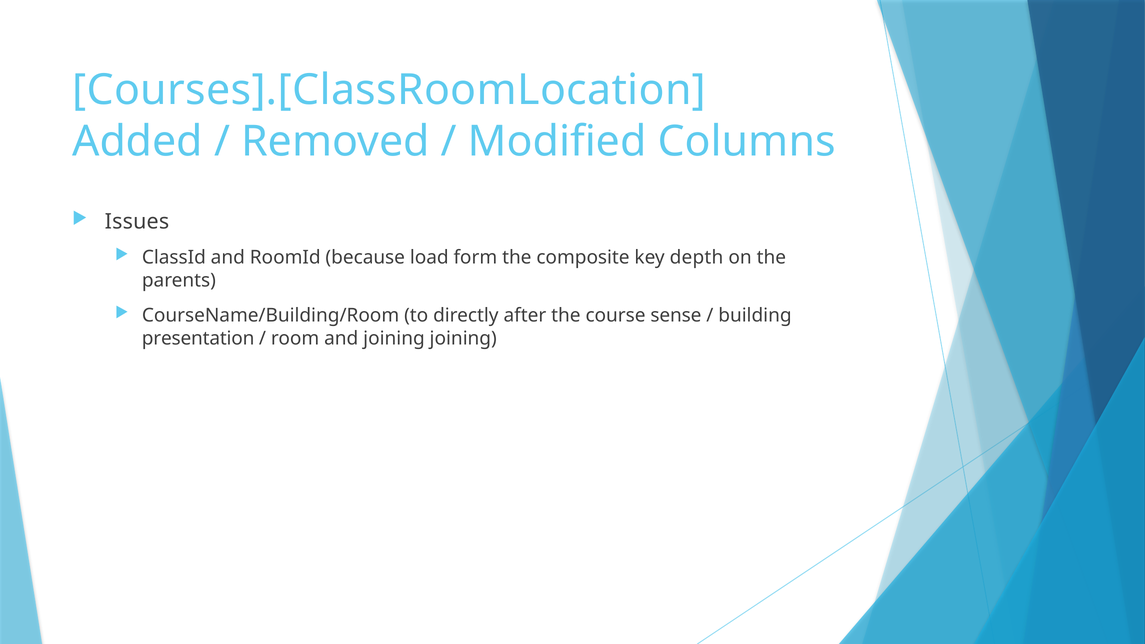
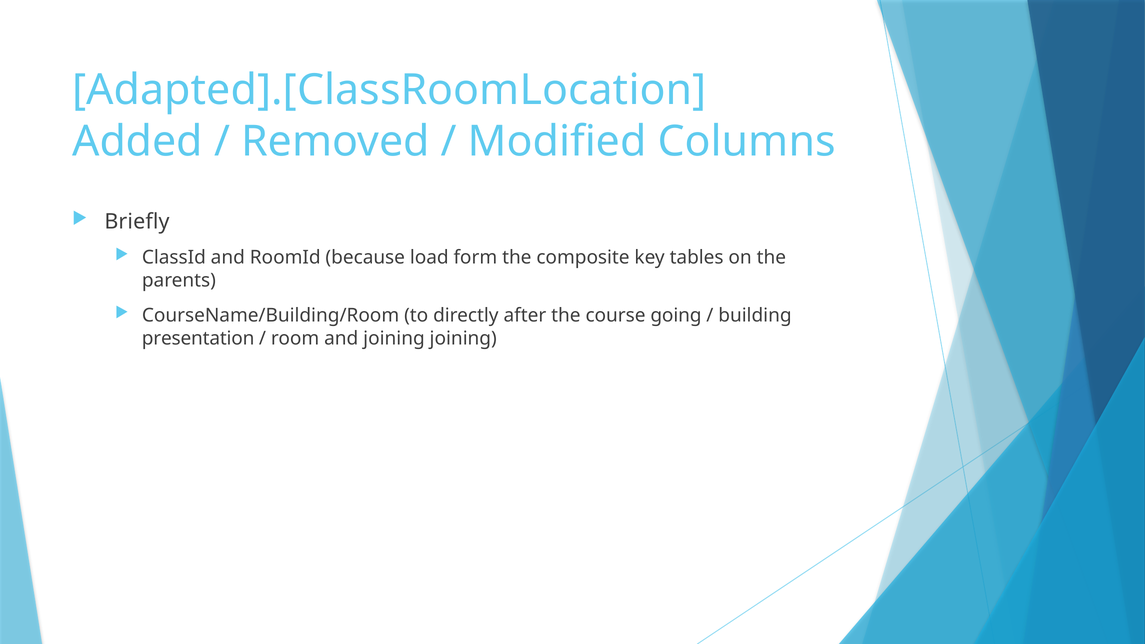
Courses].[ClassRoomLocation: Courses].[ClassRoomLocation -> Adapted].[ClassRoomLocation (389, 90)
Issues: Issues -> Briefly (137, 222)
depth: depth -> tables (697, 258)
sense: sense -> going (676, 315)
